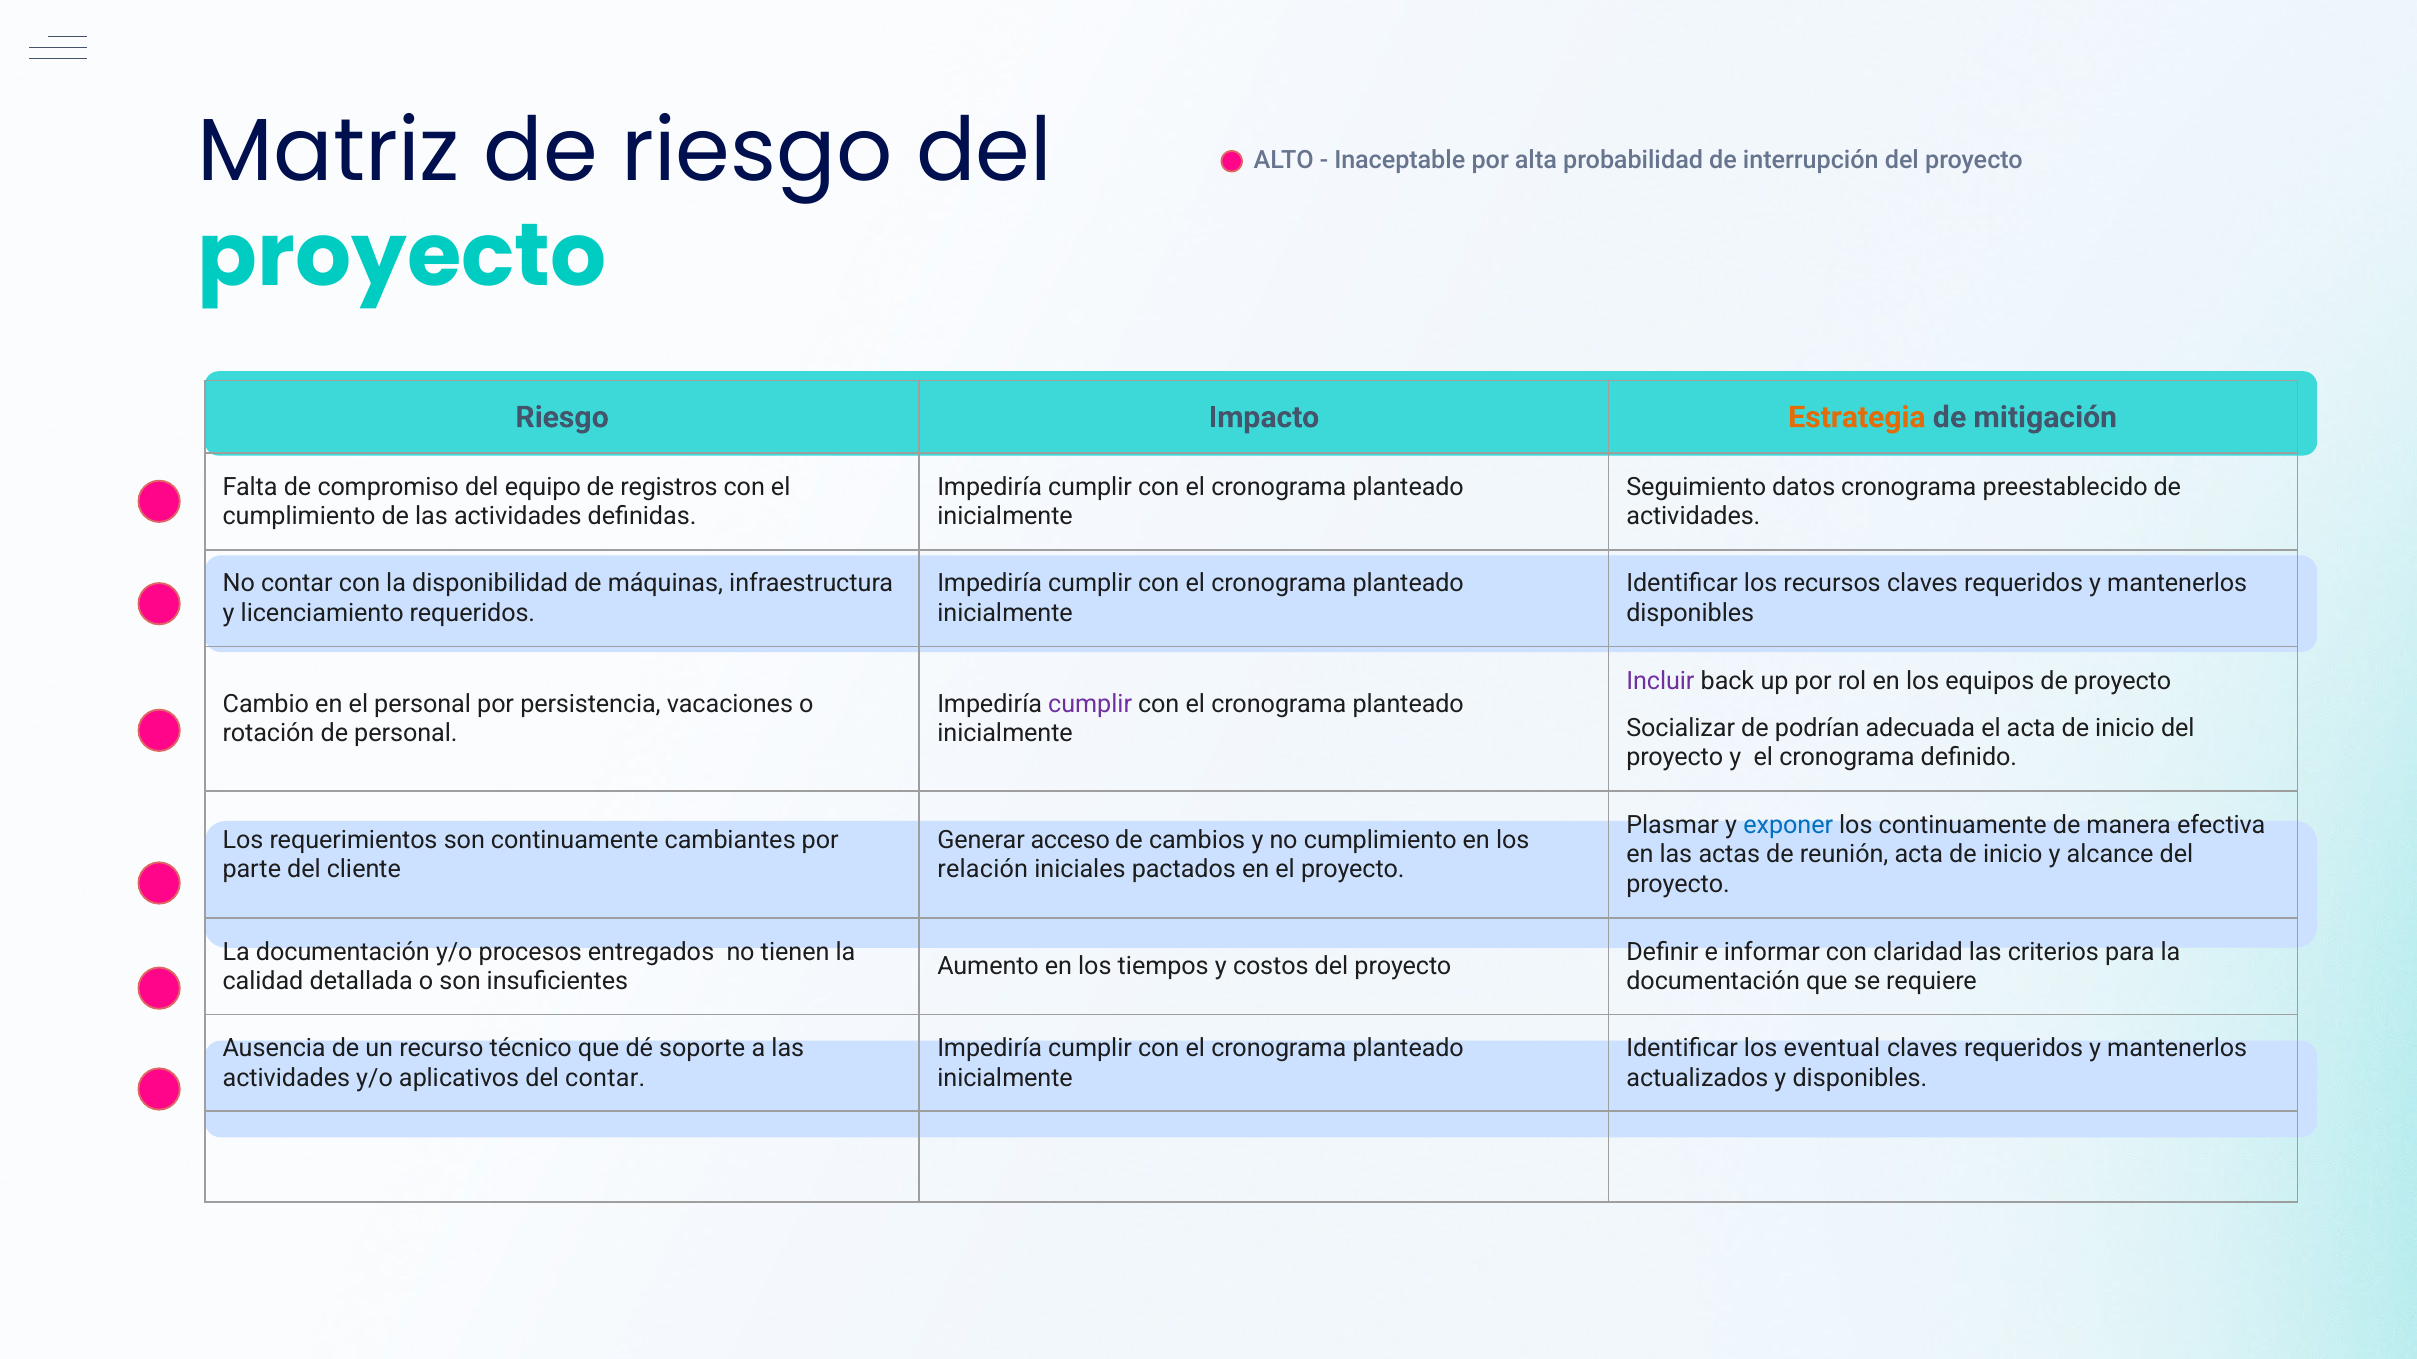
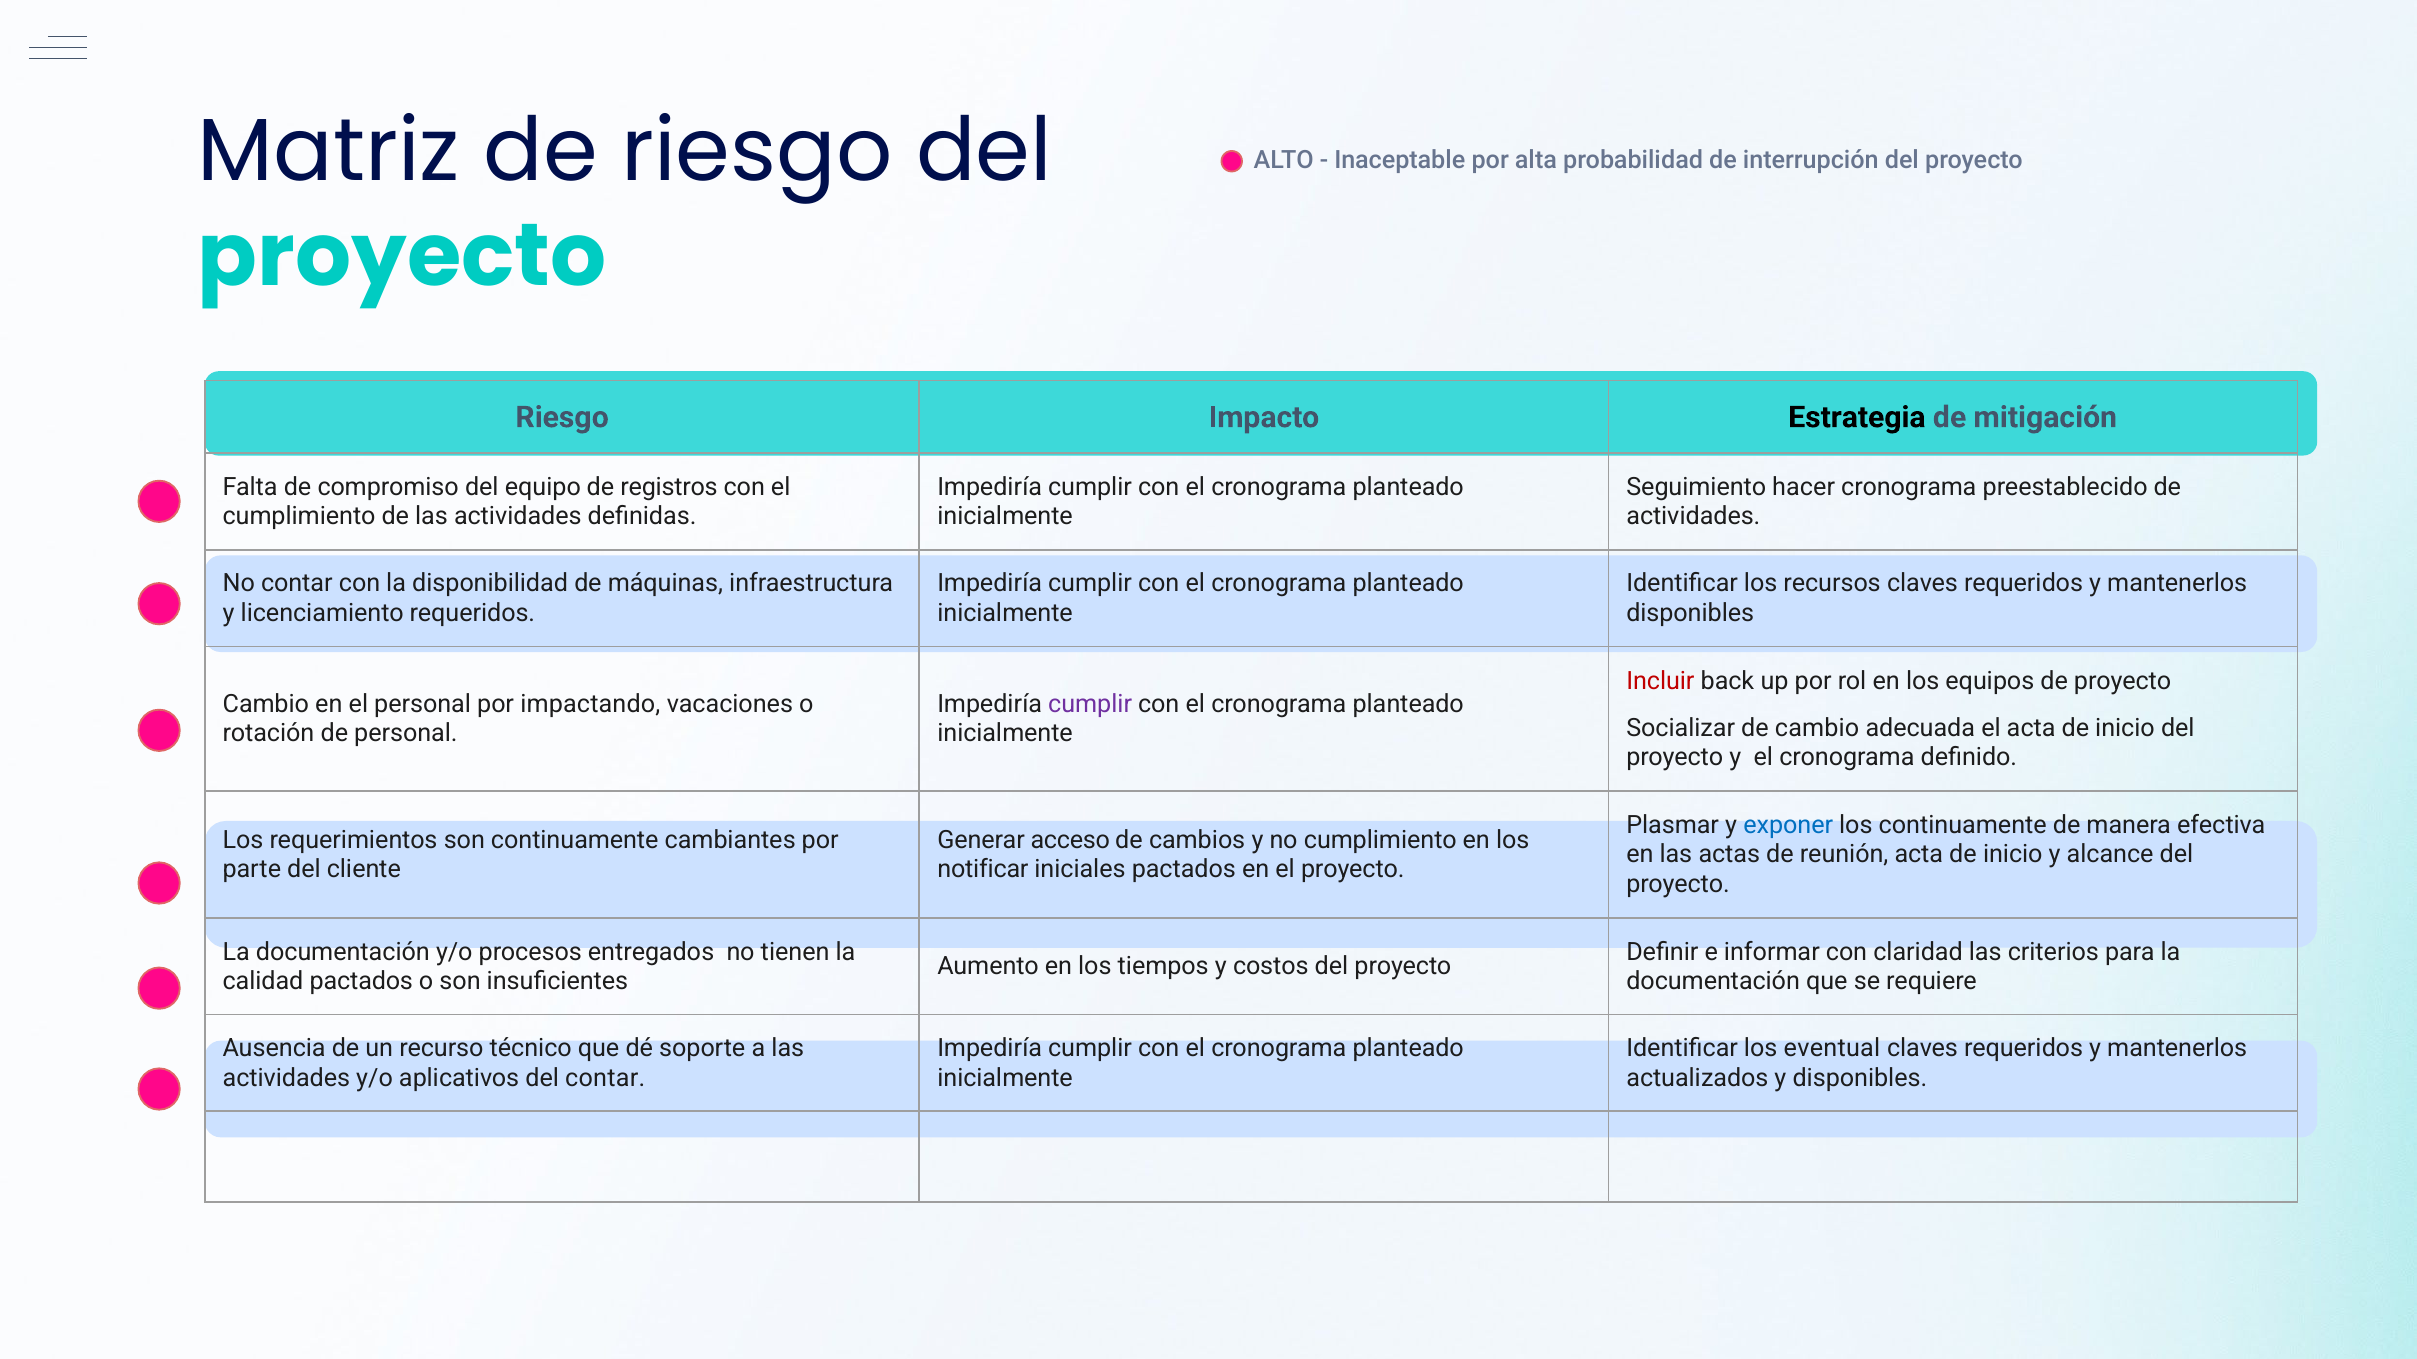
Estrategia colour: orange -> black (1857, 417)
datos: datos -> hacer (1804, 487)
Incluir colour: purple -> red (1660, 681)
persistencia: persistencia -> impactando (590, 705)
de podrían: podrían -> cambio (1817, 728)
relación: relación -> notificar (983, 870)
calidad detallada: detallada -> pactados (361, 981)
